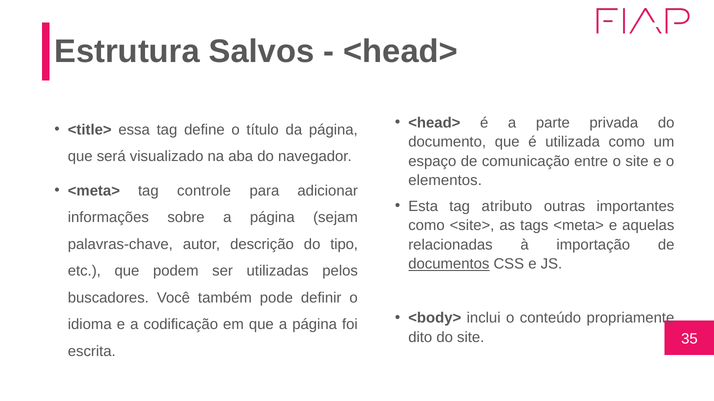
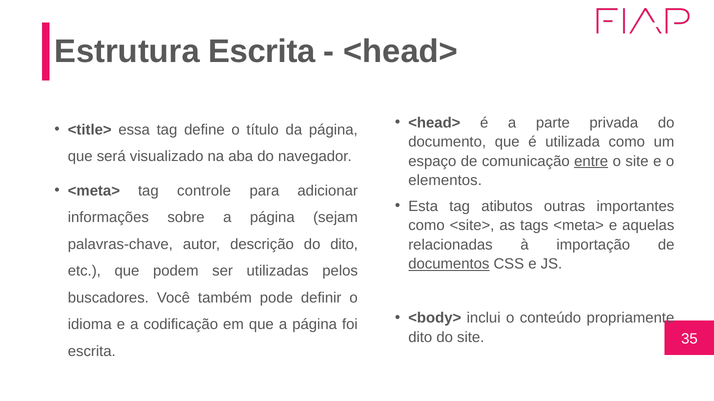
Estrutura Salvos: Salvos -> Escrita (262, 51)
entre underline: none -> present (591, 161)
atributo: atributo -> atibutos (507, 207)
do tipo: tipo -> dito (344, 245)
